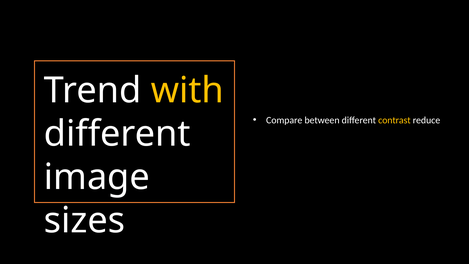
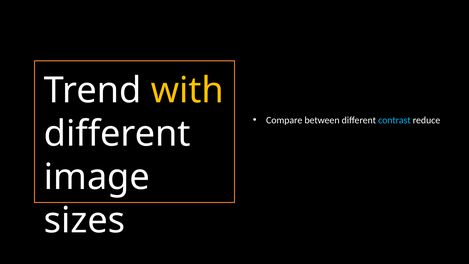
contrast colour: yellow -> light blue (394, 120)
